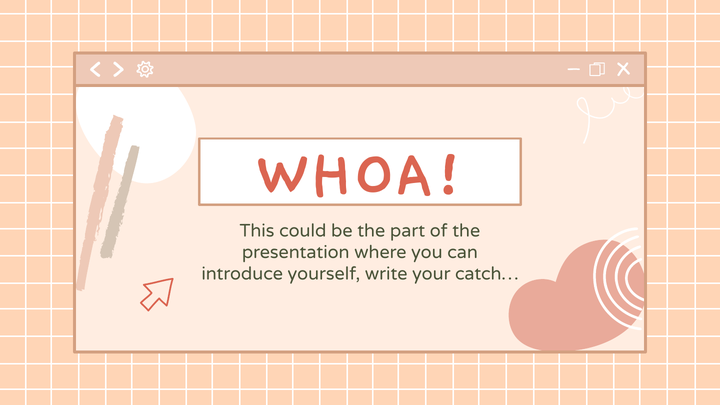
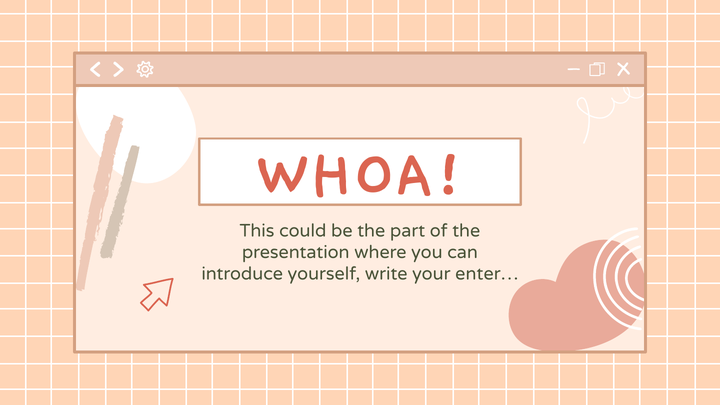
catch…: catch… -> enter… (487, 274)
